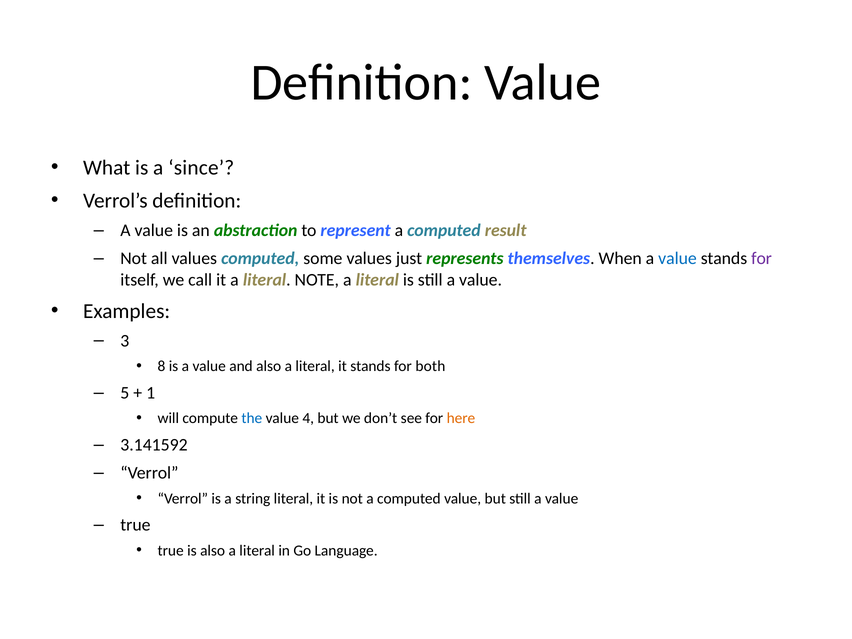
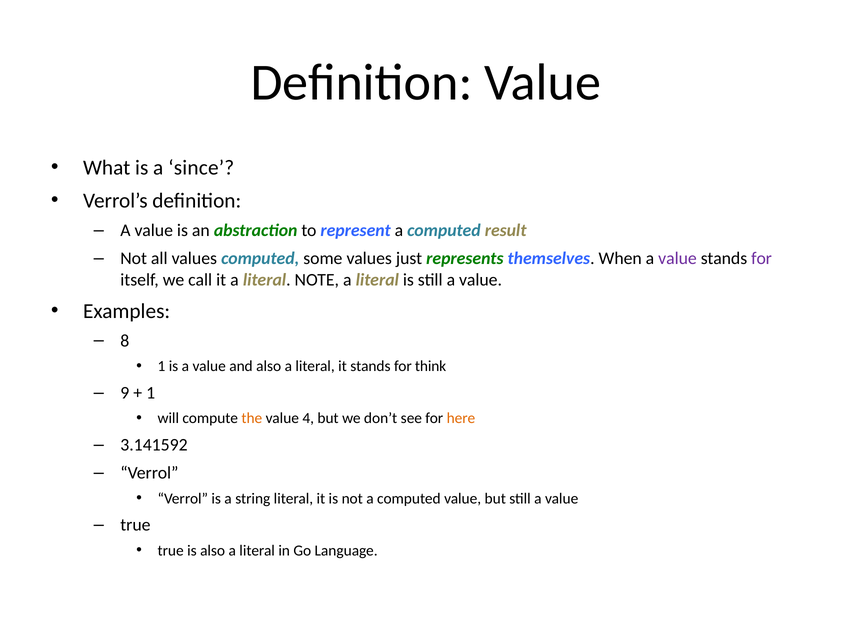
value colour: blue -> purple (677, 259)
3: 3 -> 8 (125, 341)
8: 8 -> 1 (162, 366)
both: both -> think (431, 366)
5: 5 -> 9 (125, 393)
the colour: blue -> orange (252, 418)
